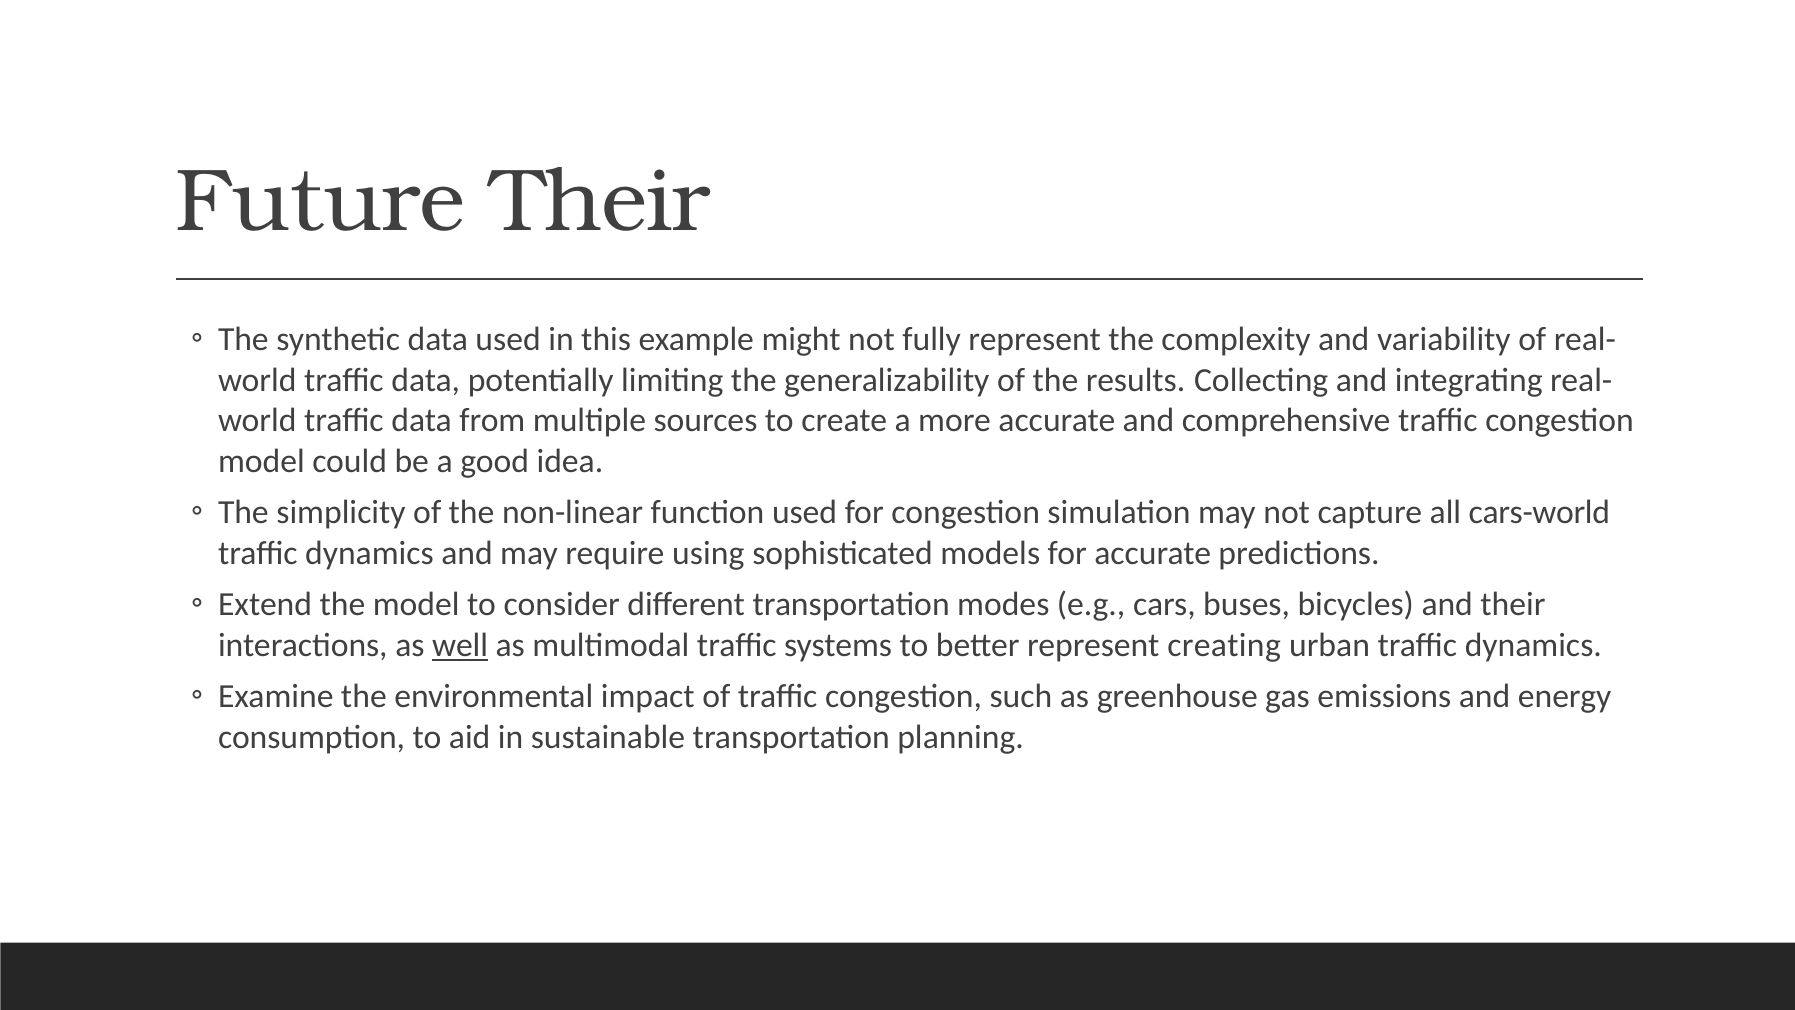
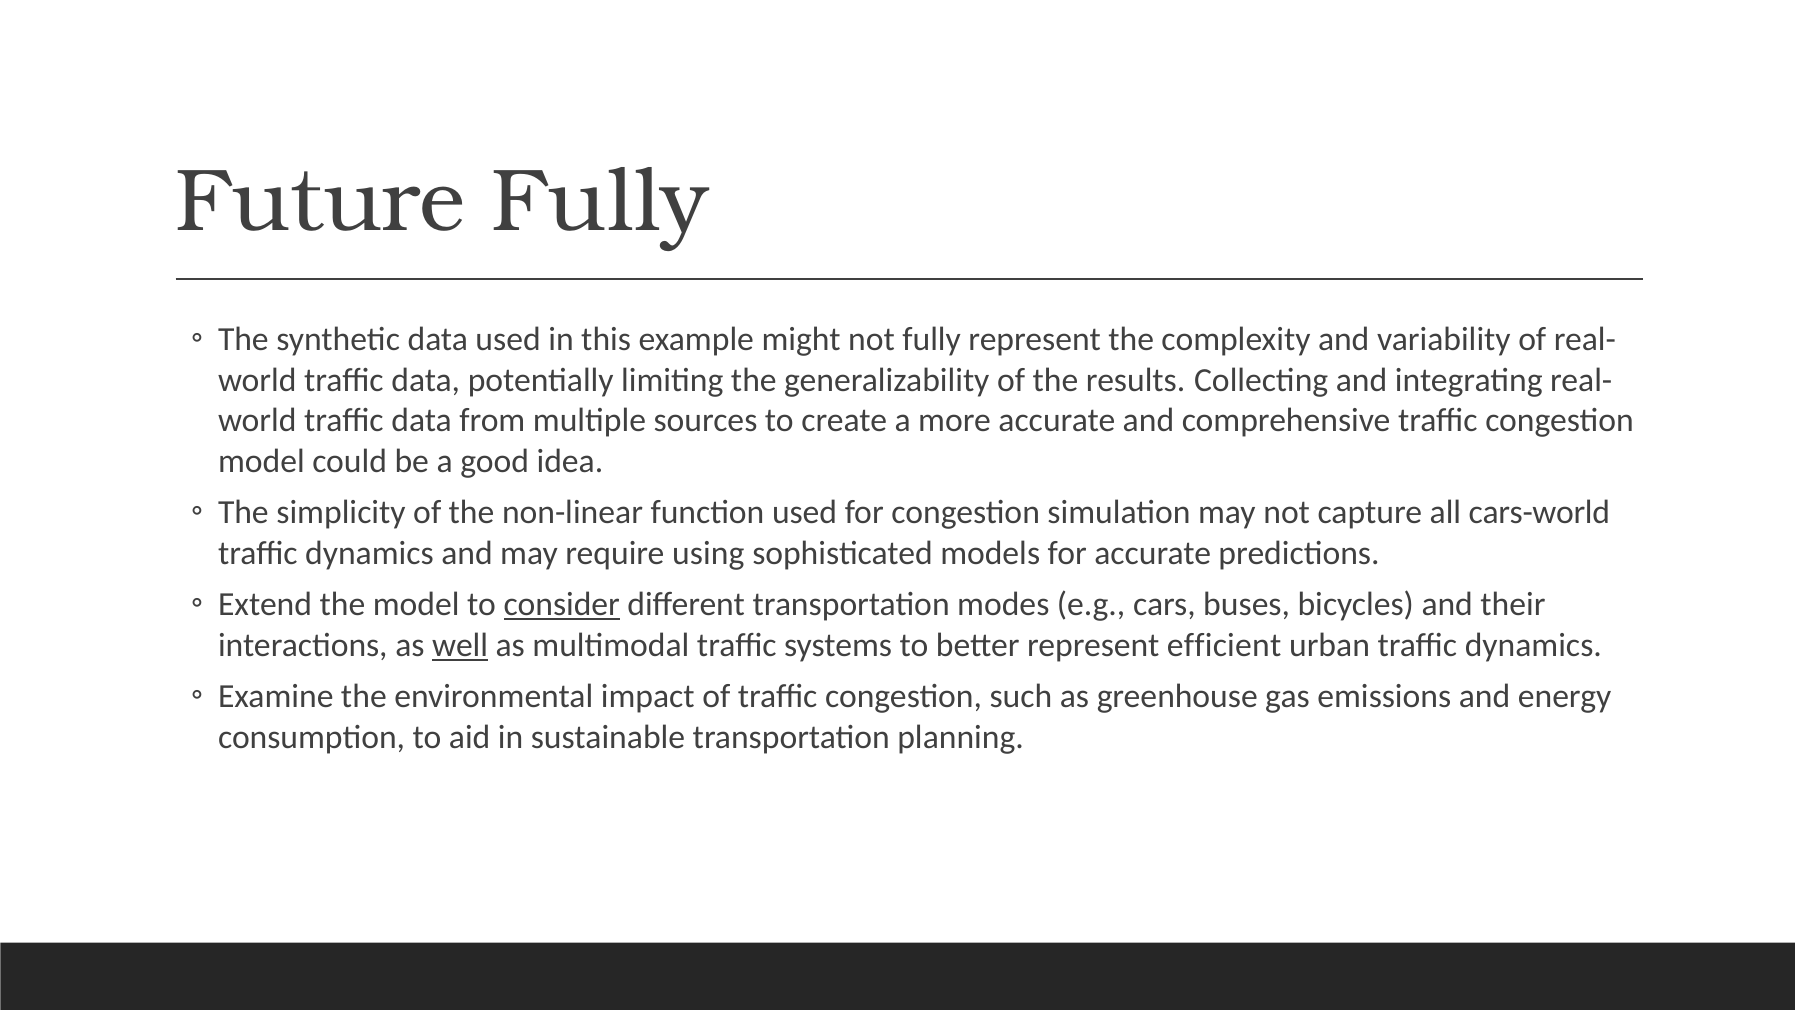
Future Their: Their -> Fully (600, 201)
consider underline: none -> present (562, 604)
creating: creating -> efficient (1224, 645)
